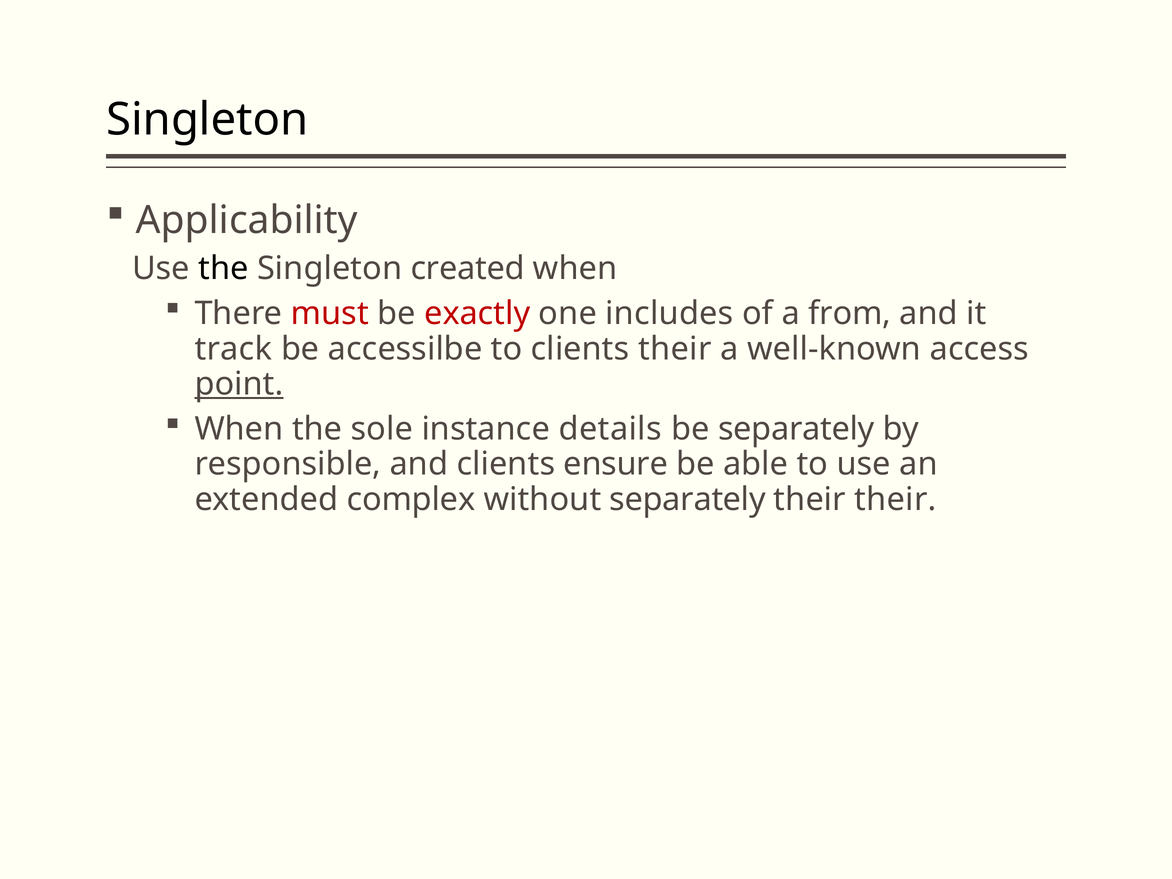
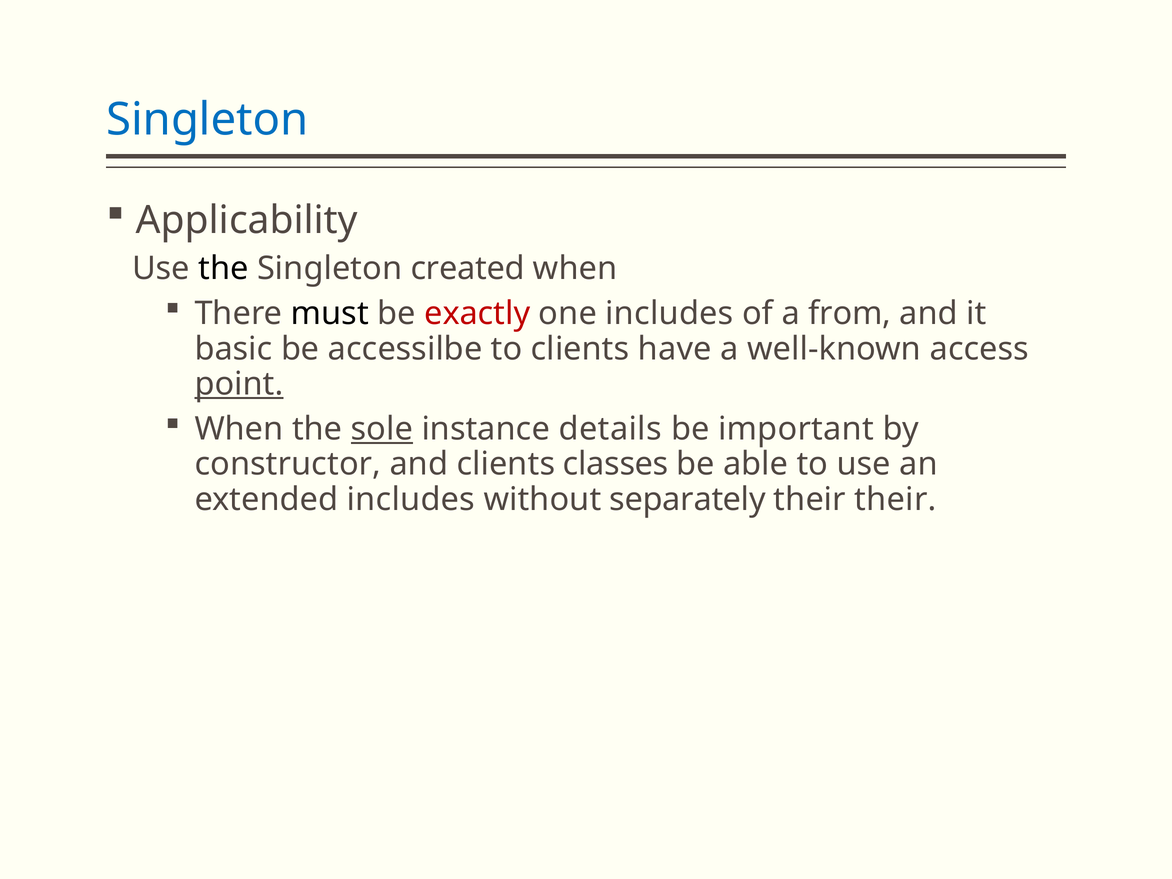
Singleton colour: black -> blue (207, 120)
must colour: red -> black (330, 314)
track: track -> basic (234, 349)
clients their: their -> have (675, 349)
sole underline: none -> present (382, 429)
be separately: separately -> important (796, 429)
responsible: responsible -> constructor (288, 464)
ensure: ensure -> classes (616, 464)
extended complex: complex -> includes (411, 499)
